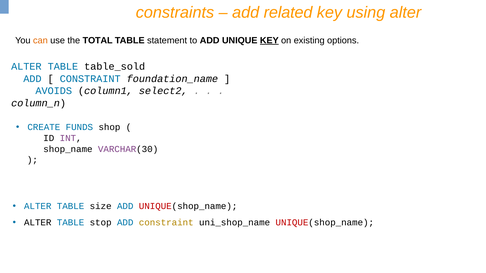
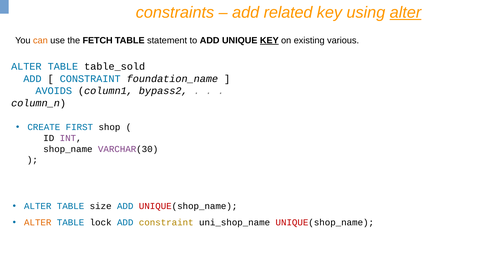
alter underline: none -> present (406, 13)
TOTAL: TOTAL -> FETCH (98, 40)
options: options -> various (343, 40)
select2: select2 -> bypass2 (163, 91)
FUNDS: FUNDS -> FIRST (79, 127)
ALTER colour: black -> orange (38, 223)
stop: stop -> lock (101, 223)
